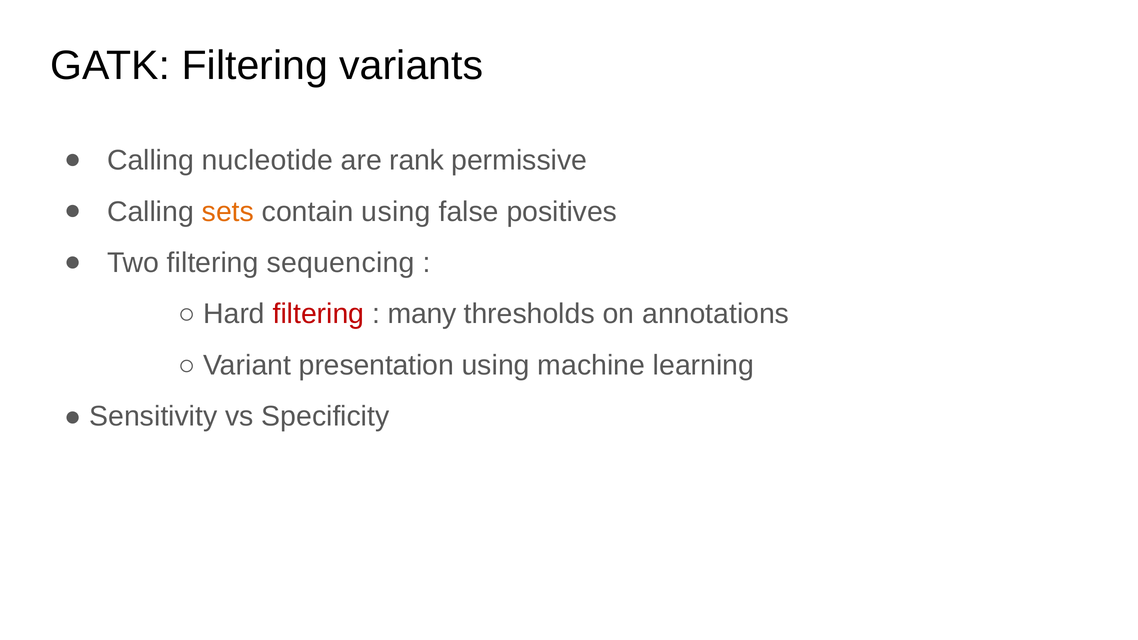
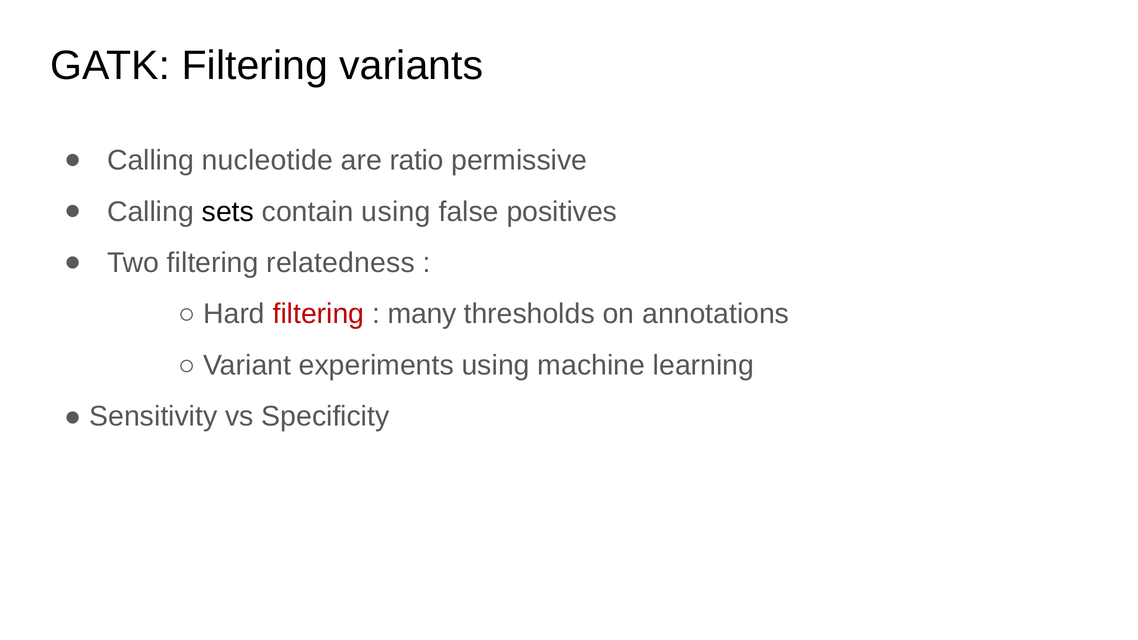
rank: rank -> ratio (417, 160)
sets colour: orange -> black (228, 212)
sequencing: sequencing -> relatedness (341, 263)
presentation: presentation -> experiments (376, 365)
